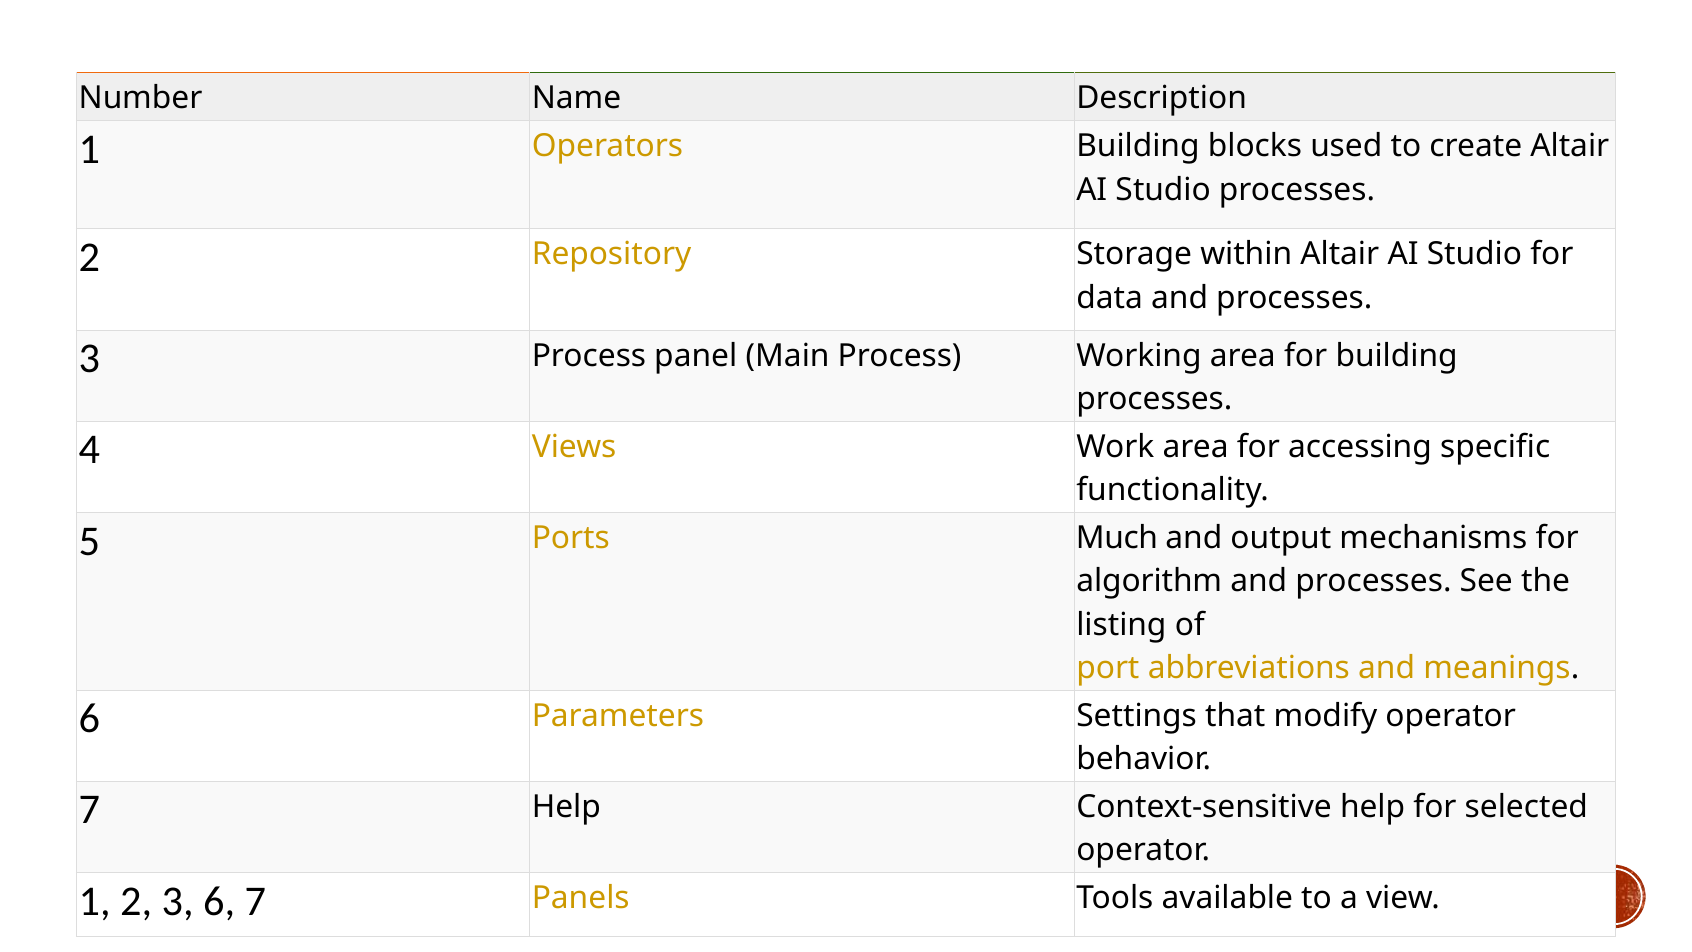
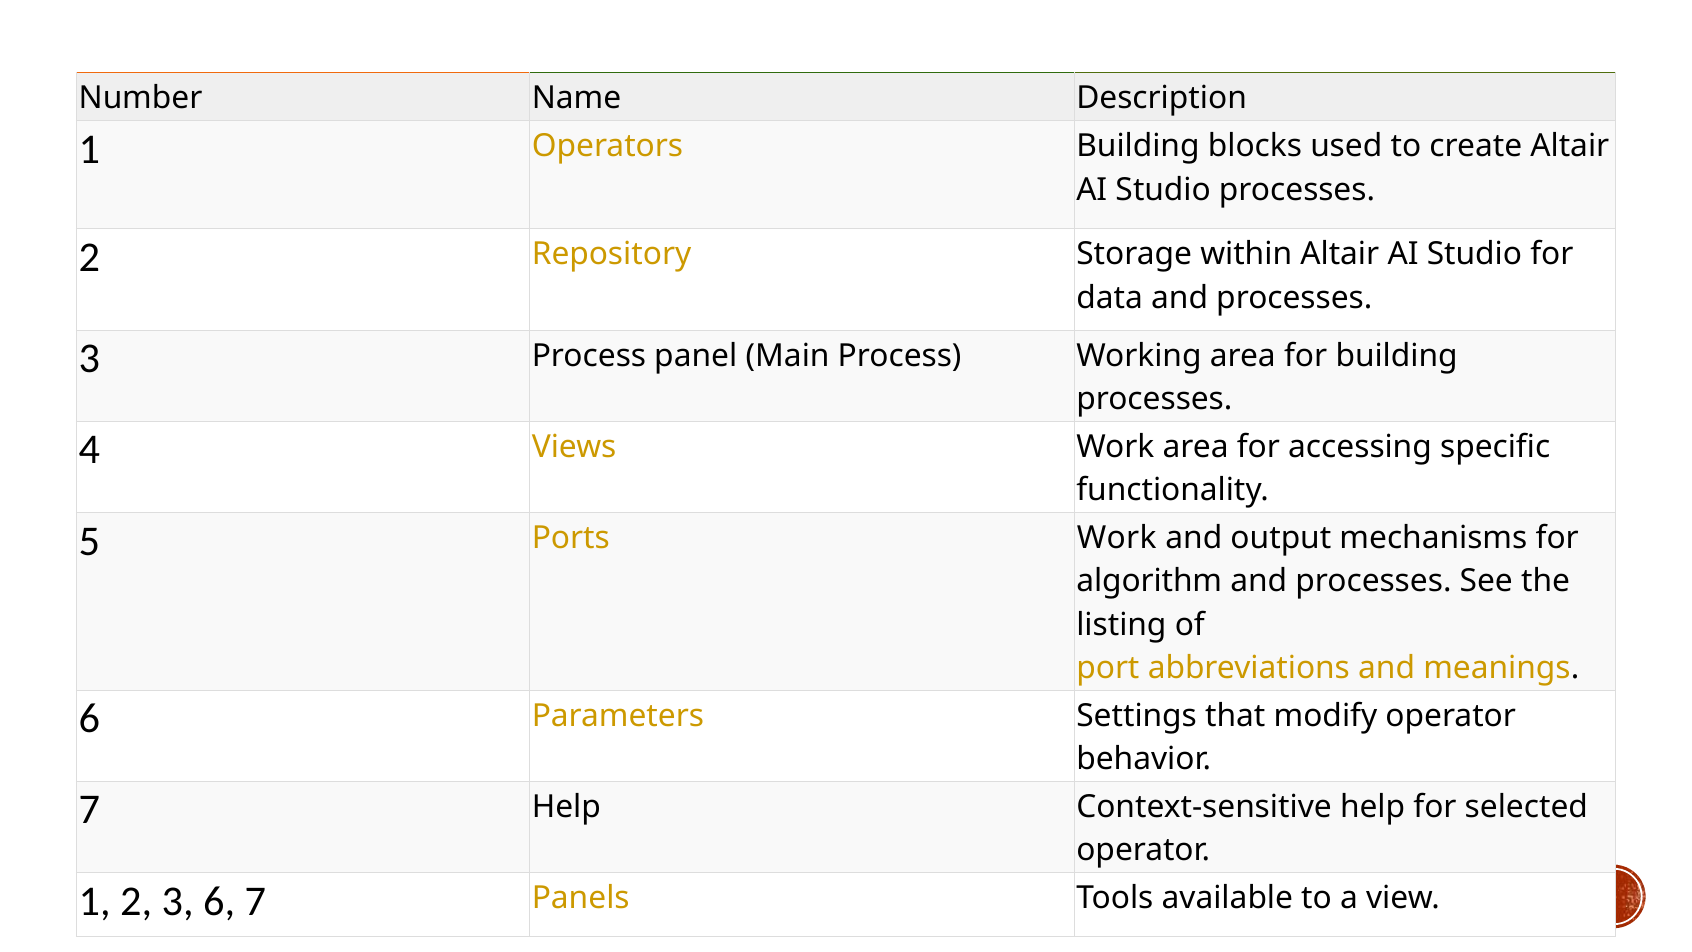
Ports Much: Much -> Work (1117, 538)
